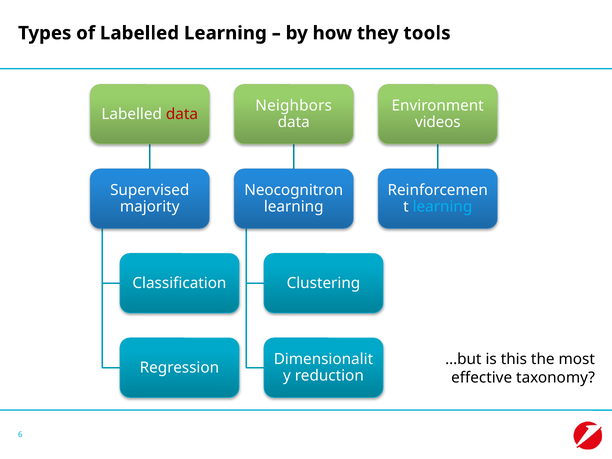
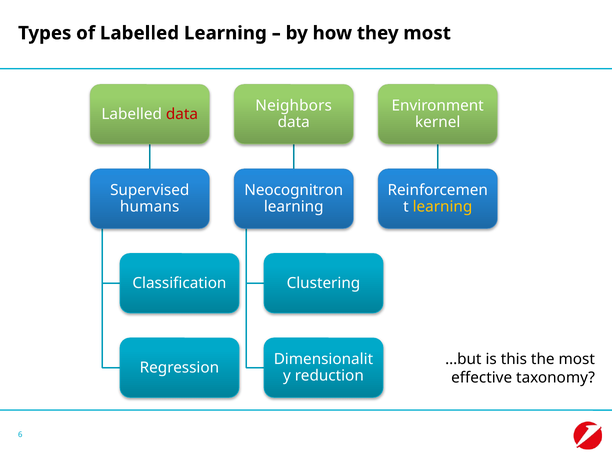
they tools: tools -> most (427, 33)
videos: videos -> kernel (438, 122)
majority: majority -> humans (150, 207)
learning colour: light blue -> yellow (443, 207)
